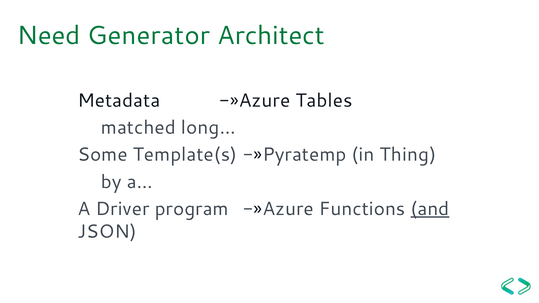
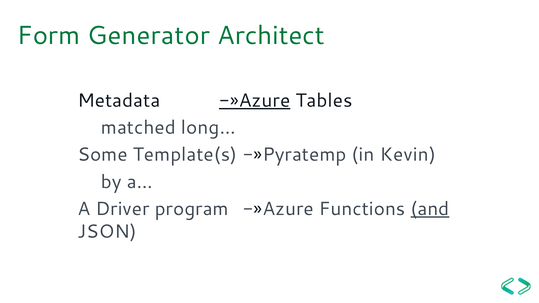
Need: Need -> Form (49, 36)
-»Azure underline: none -> present (255, 101)
Thing: Thing -> Kevin (408, 155)
